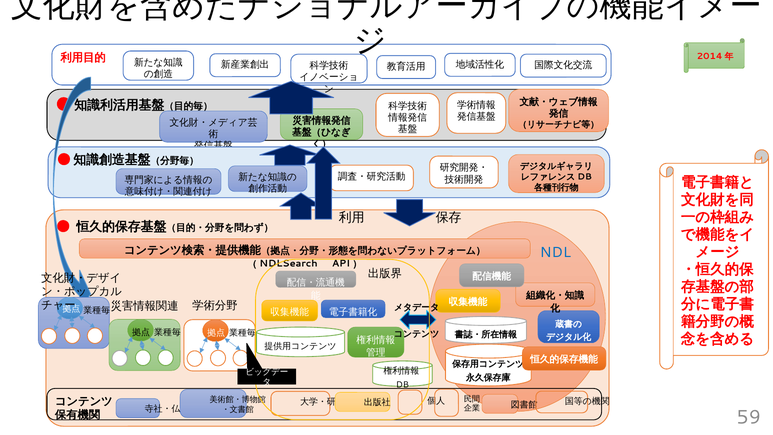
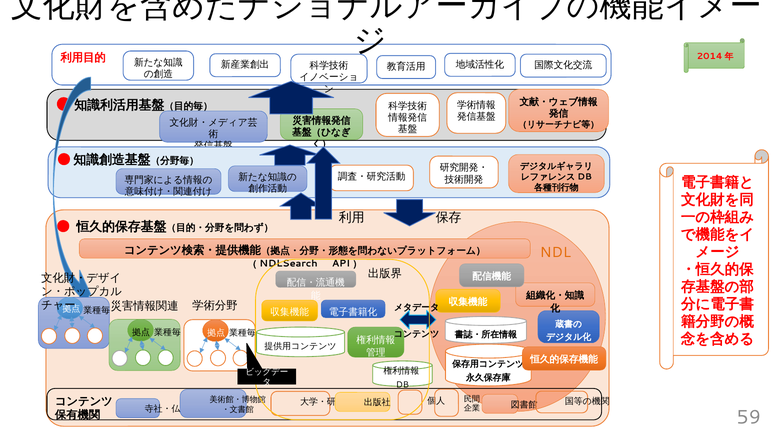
NDL colour: blue -> orange (555, 252)
